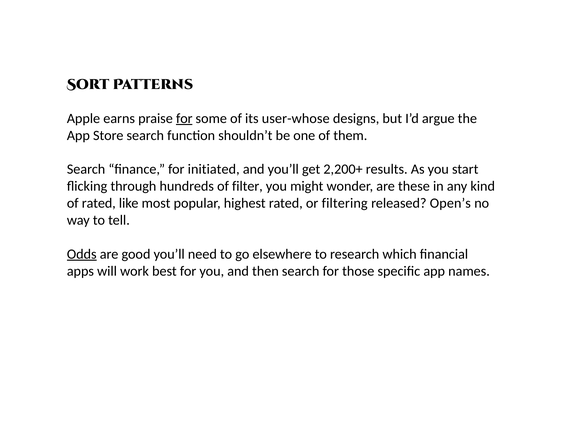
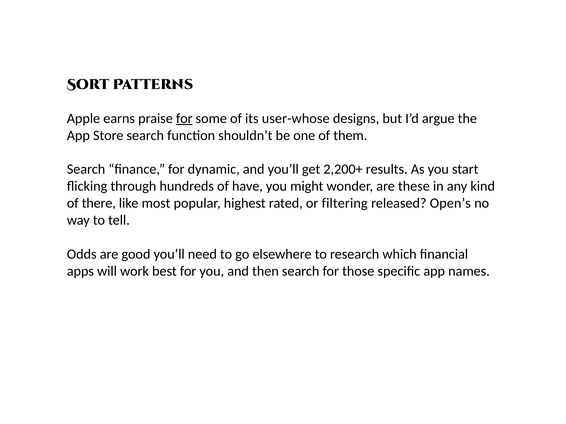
initiated: initiated -> dynamic (214, 169)
filter: filter -> have (247, 186)
of rated: rated -> there (99, 203)
Odds underline: present -> none (82, 254)
